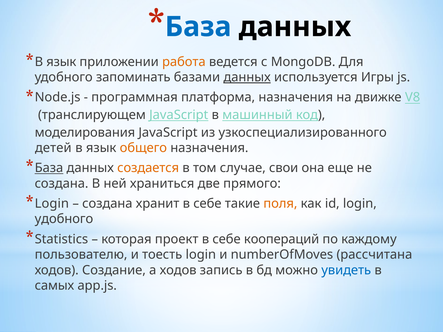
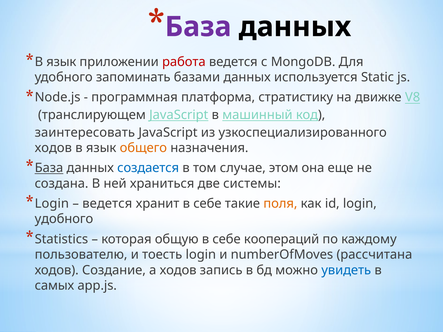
База colour: blue -> purple (198, 27)
работа colour: orange -> red (184, 62)
данных underline: present -> none (247, 77)
Игры: Игры -> Static (377, 77)
платформа назначения: назначения -> стратистику (296, 97)
моделирования: моделирования -> заинтересовать (85, 133)
детей: детей -> ходов (53, 148)
создается colour: orange -> blue (148, 168)
свои: свои -> этом (284, 168)
прямого: прямого -> системы (252, 184)
создана: создана -> ведется (107, 204)
проект: проект -> общую (177, 239)
